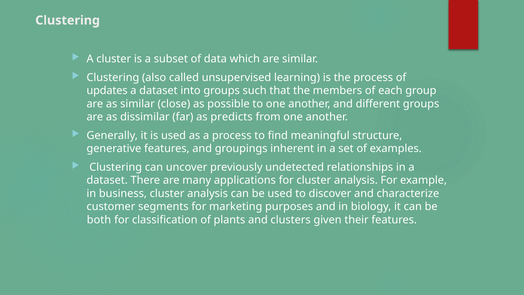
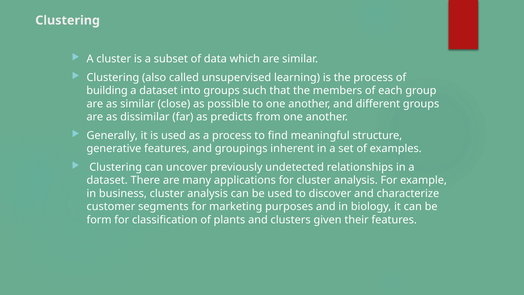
updates: updates -> building (107, 91)
both: both -> form (99, 220)
